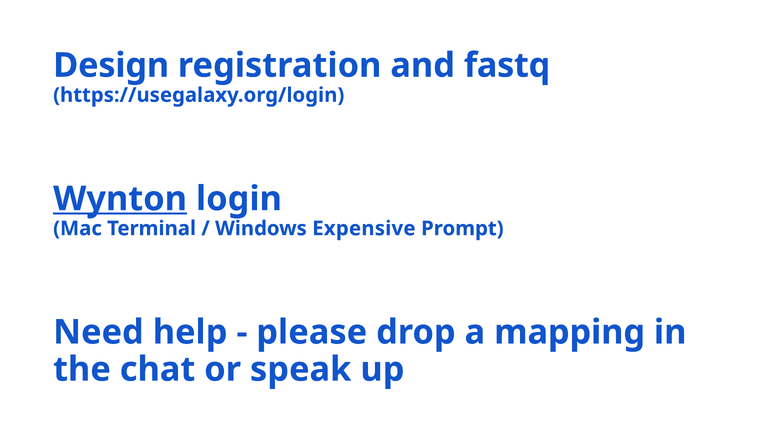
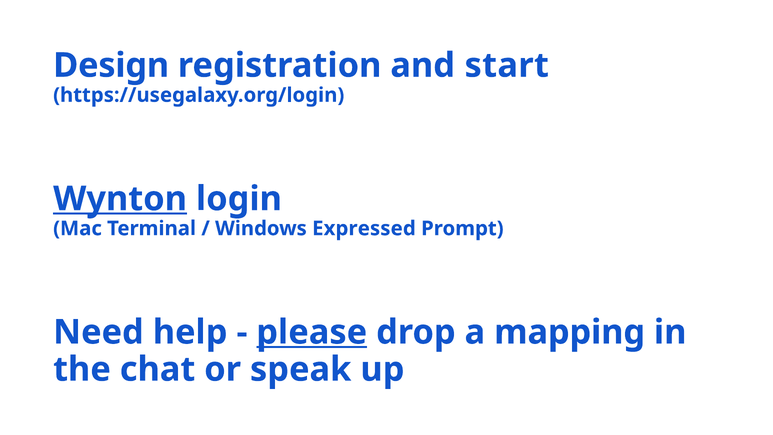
fastq: fastq -> start (507, 65)
Expensive: Expensive -> Expressed (364, 228)
please underline: none -> present (312, 332)
